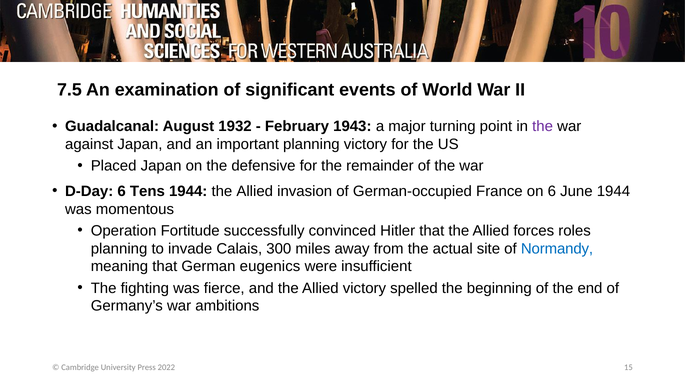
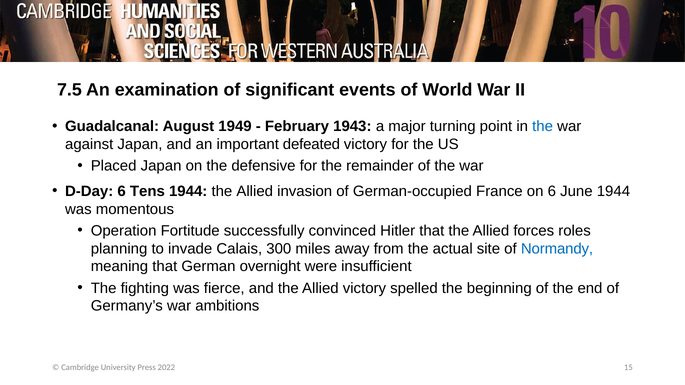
1932: 1932 -> 1949 (235, 127)
the colour: purple -> blue (543, 127)
important planning: planning -> defeated (311, 145)
eugenics: eugenics -> overnight (270, 267)
